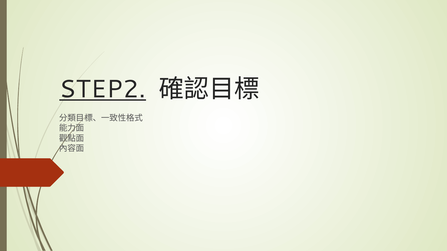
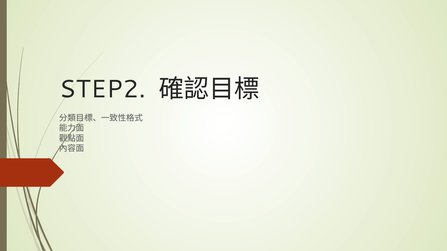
STEP2 underline: present -> none (103, 89)
